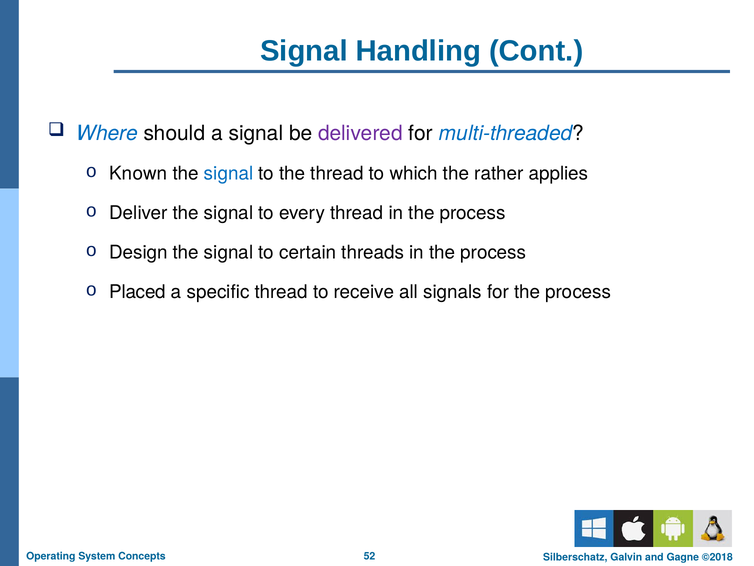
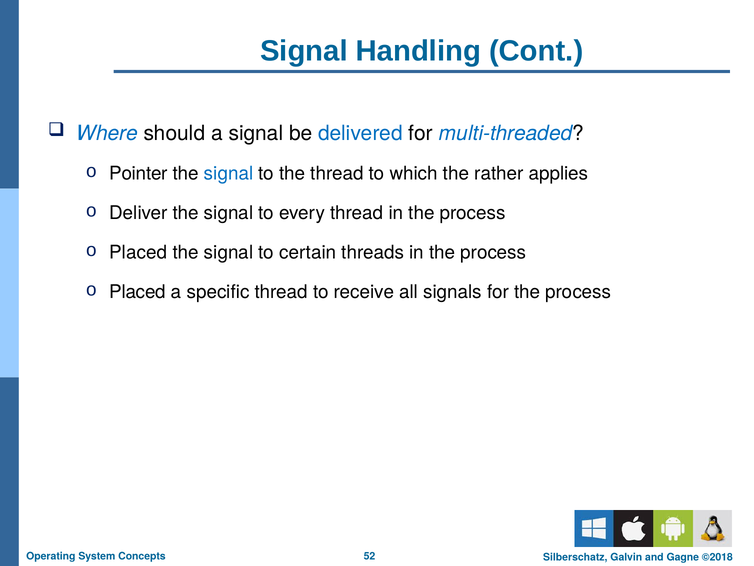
delivered colour: purple -> blue (360, 133)
Known: Known -> Pointer (138, 174)
Design: Design -> Placed (138, 252)
